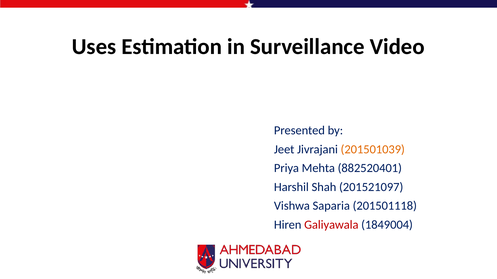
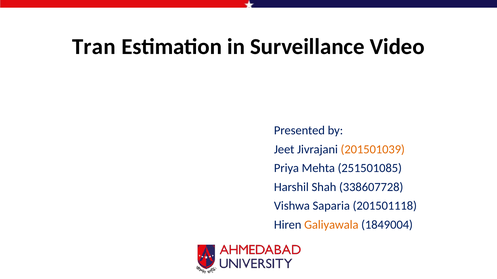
Uses: Uses -> Tran (94, 47)
882520401: 882520401 -> 251501085 (370, 169)
201521097: 201521097 -> 338607728 (371, 187)
Galiyawala colour: red -> orange (331, 225)
